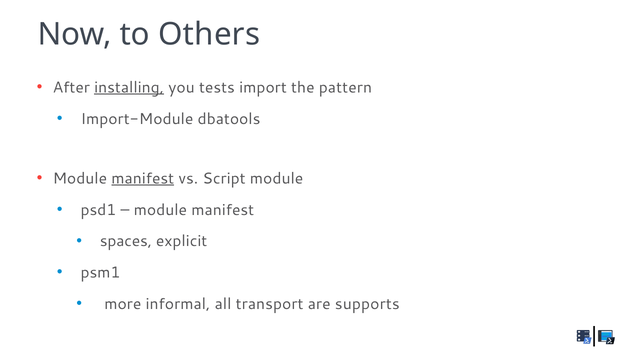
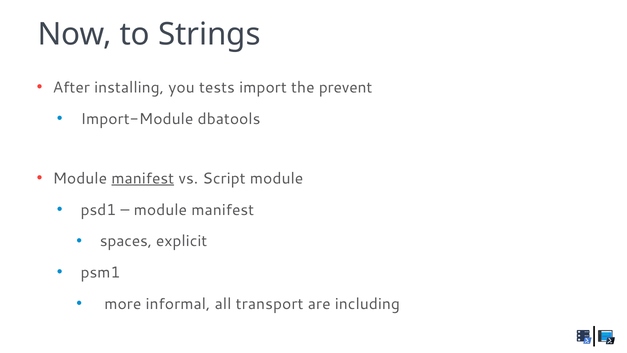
Others: Others -> Strings (209, 34)
installing underline: present -> none (129, 87)
pattern: pattern -> prevent (346, 87)
supports: supports -> including (367, 304)
